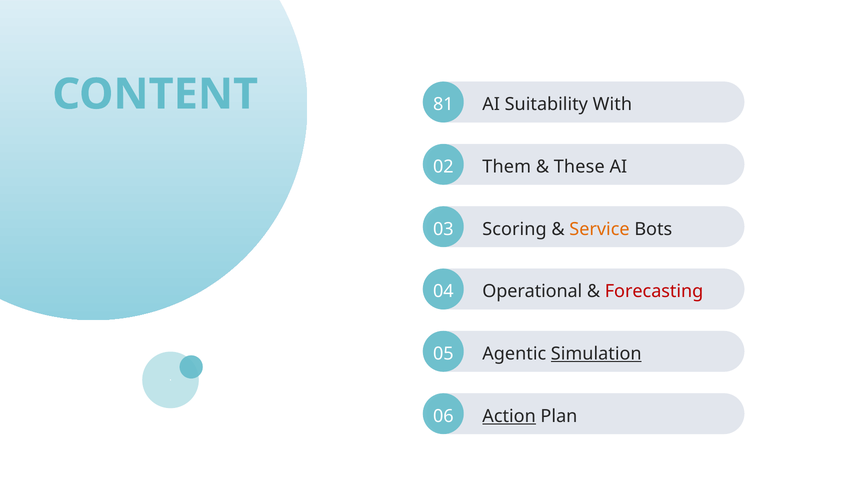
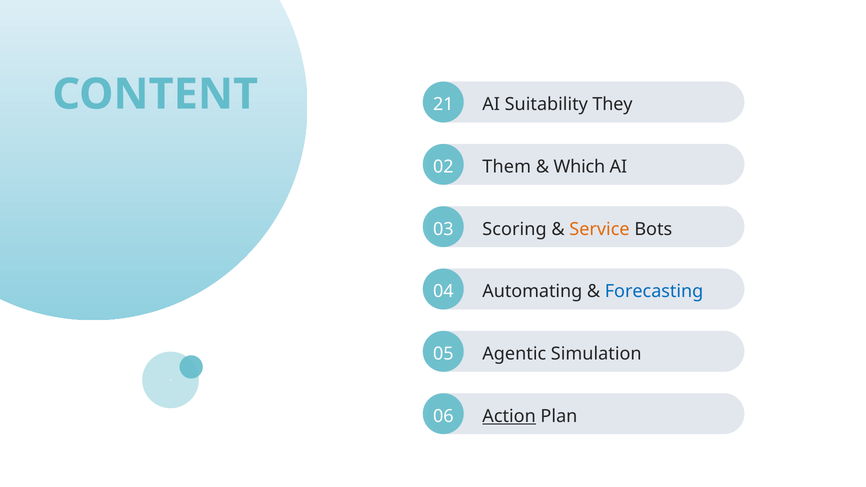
81: 81 -> 21 (443, 105)
With: With -> They (612, 105)
These: These -> Which (579, 167)
Operational: Operational -> Automating (532, 292)
Forecasting colour: red -> blue (654, 292)
Simulation underline: present -> none (596, 354)
